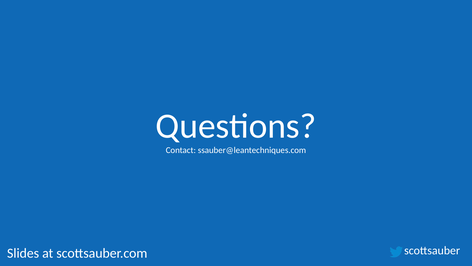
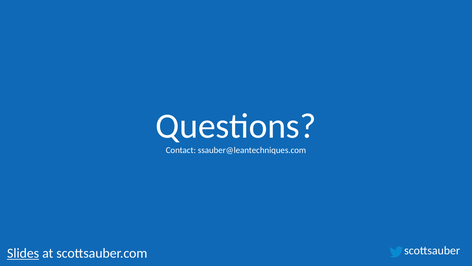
Slides underline: none -> present (23, 253)
